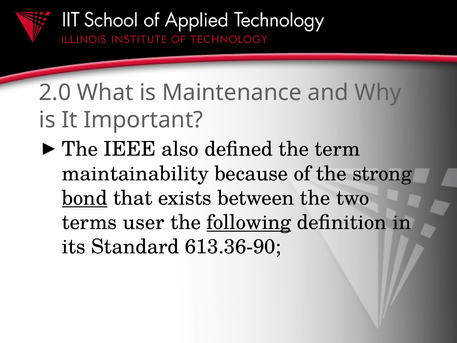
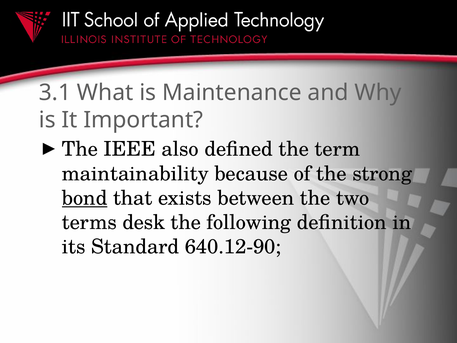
2.0: 2.0 -> 3.1 (55, 93)
user: user -> desk (144, 222)
following underline: present -> none (249, 222)
613.36-90: 613.36-90 -> 640.12-90 (233, 247)
